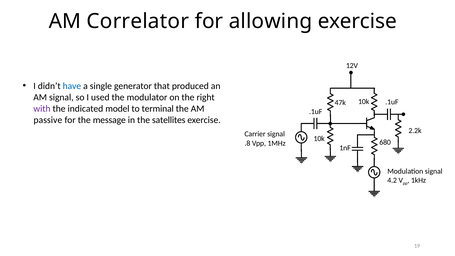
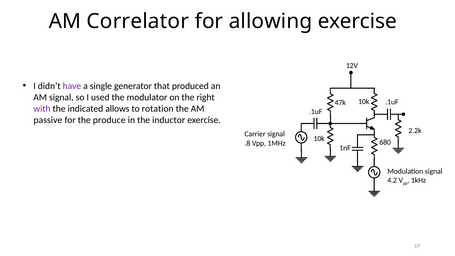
have colour: blue -> purple (72, 86)
model: model -> allows (117, 109)
terminal: terminal -> rotation (158, 109)
message: message -> produce (109, 120)
satellites: satellites -> inductor (169, 120)
